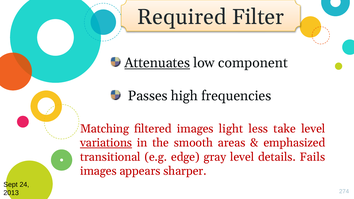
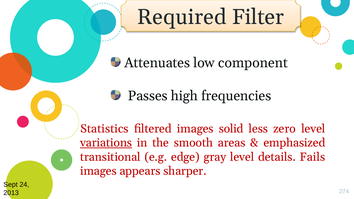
Attenuates underline: present -> none (157, 63)
Matching: Matching -> Statistics (104, 129)
light: light -> solid (231, 129)
take: take -> zero (285, 129)
